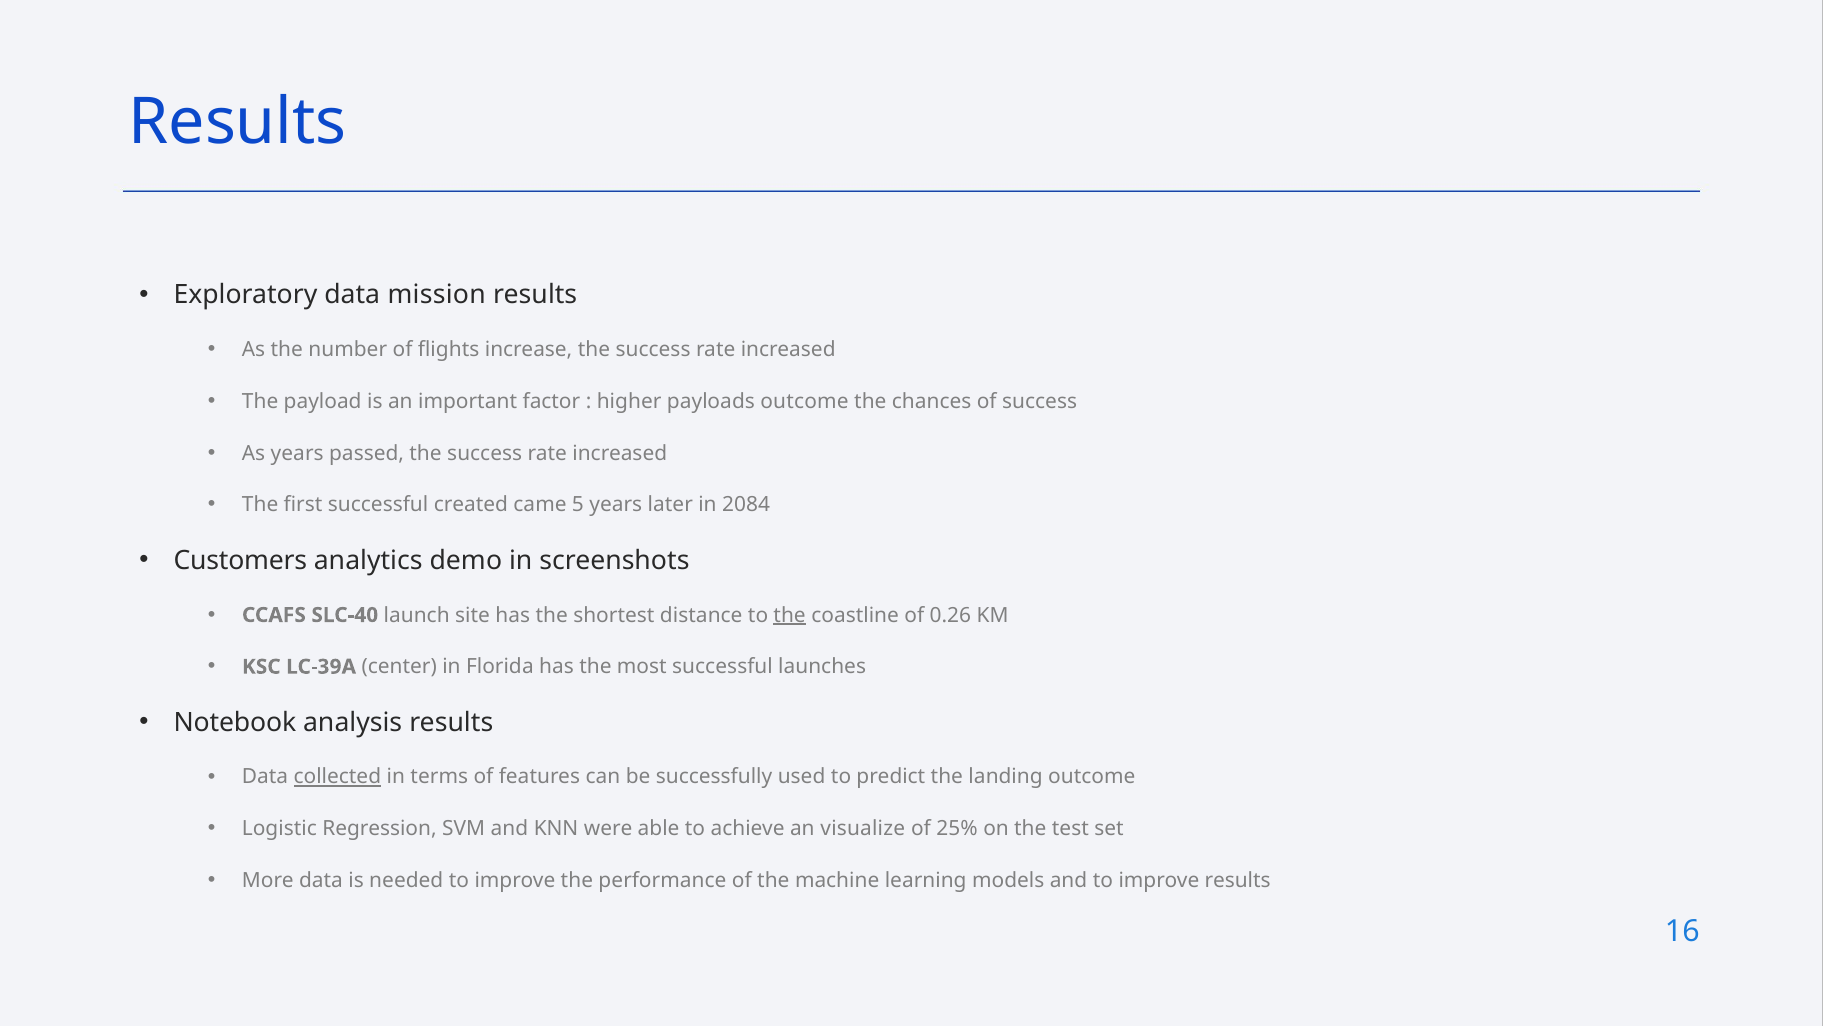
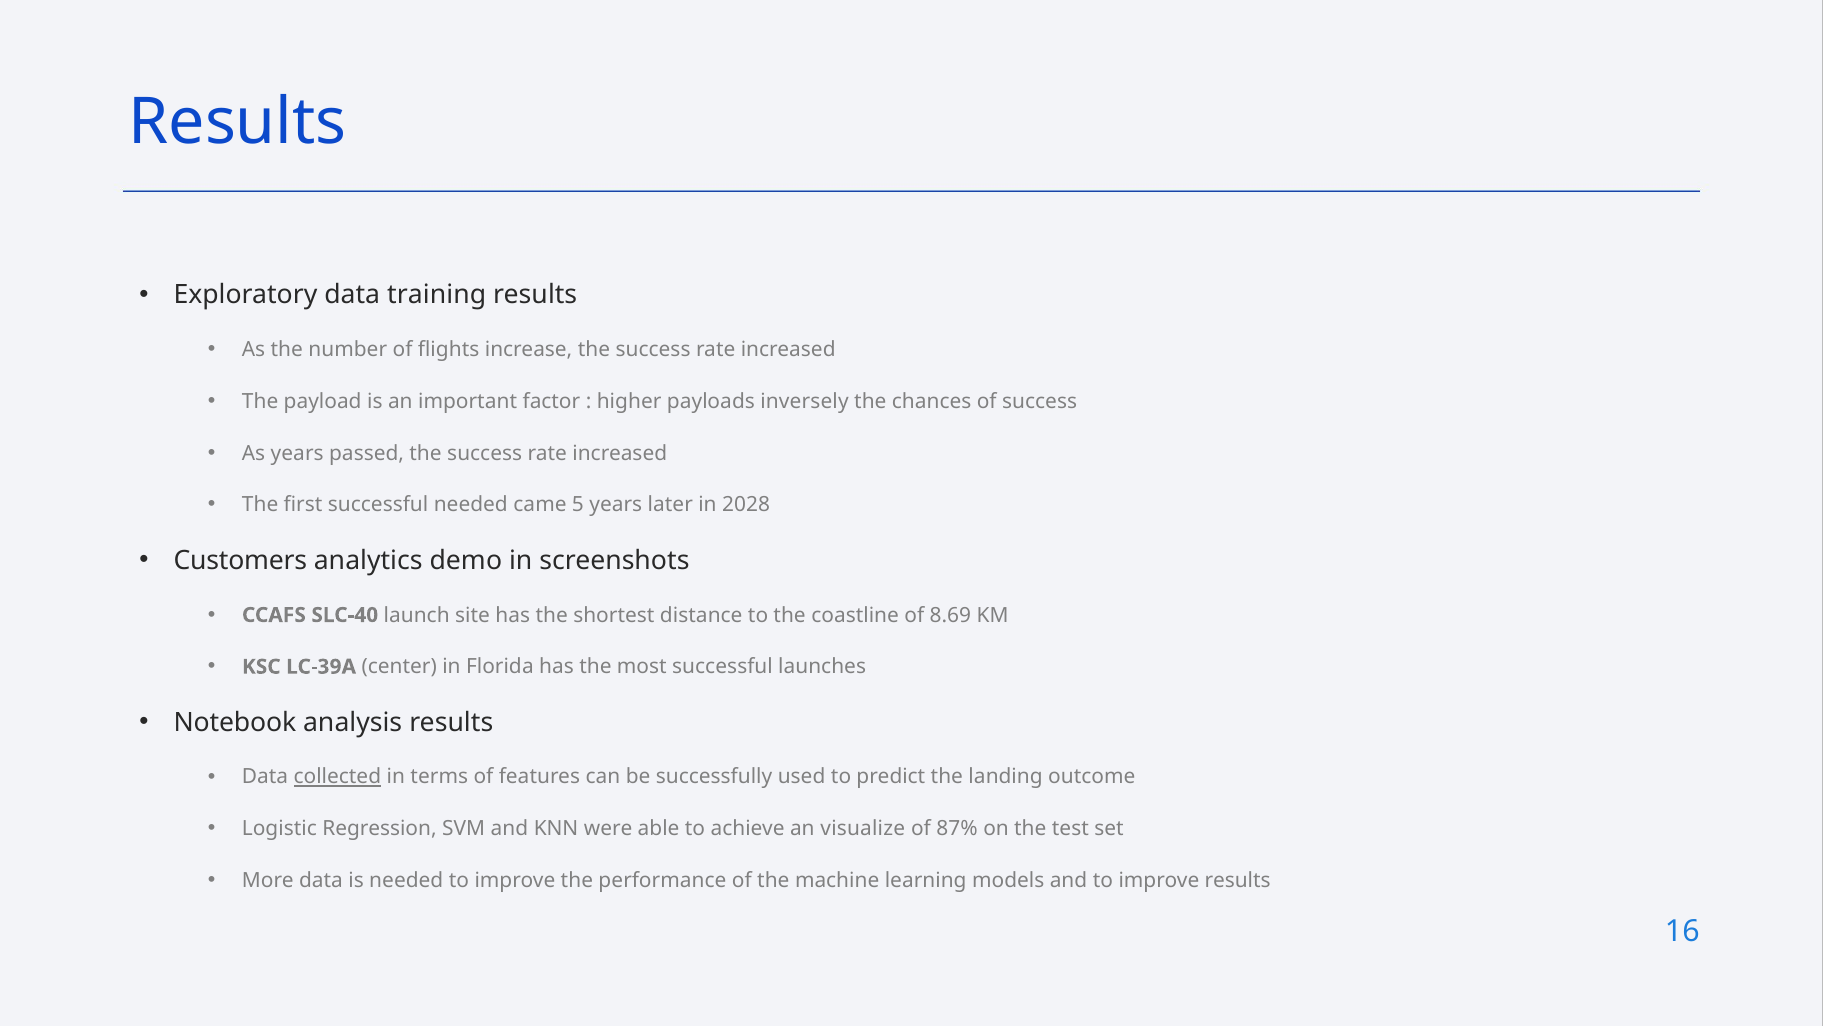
mission: mission -> training (437, 295)
payloads outcome: outcome -> inversely (805, 401)
successful created: created -> needed (471, 505)
2084: 2084 -> 2028 (746, 505)
the underline: present -> none (790, 615)
0.26: 0.26 -> 8.69 (950, 615)
25%: 25% -> 87% (957, 828)
